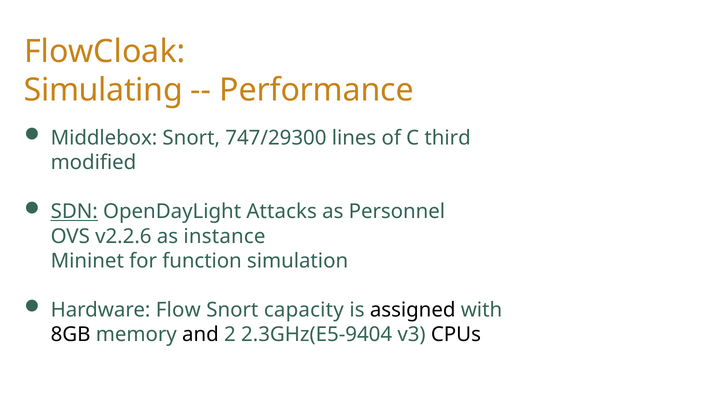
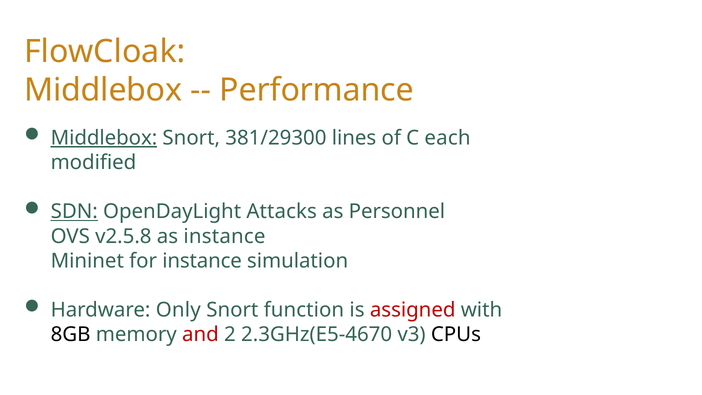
Simulating: Simulating -> Middlebox (103, 90)
Middlebox underline: none -> present (104, 138)
747/29300: 747/29300 -> 381/29300 (276, 138)
third: third -> each (448, 138)
v2.2.6: v2.2.6 -> v2.5.8 (123, 236)
for function: function -> instance (202, 261)
Flow: Flow -> Only (178, 310)
capacity: capacity -> function (304, 310)
assigned colour: black -> red (413, 310)
and colour: black -> red (200, 335)
2.3GHz(E5-9404: 2.3GHz(E5-9404 -> 2.3GHz(E5-4670 (317, 335)
